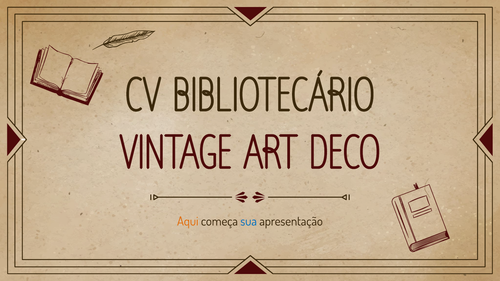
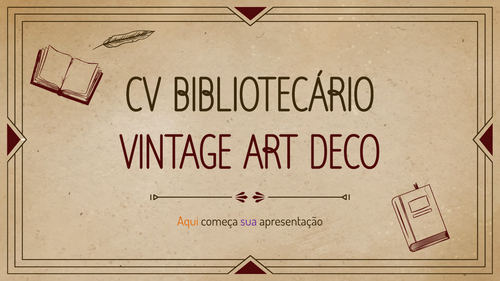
sua colour: blue -> purple (249, 222)
